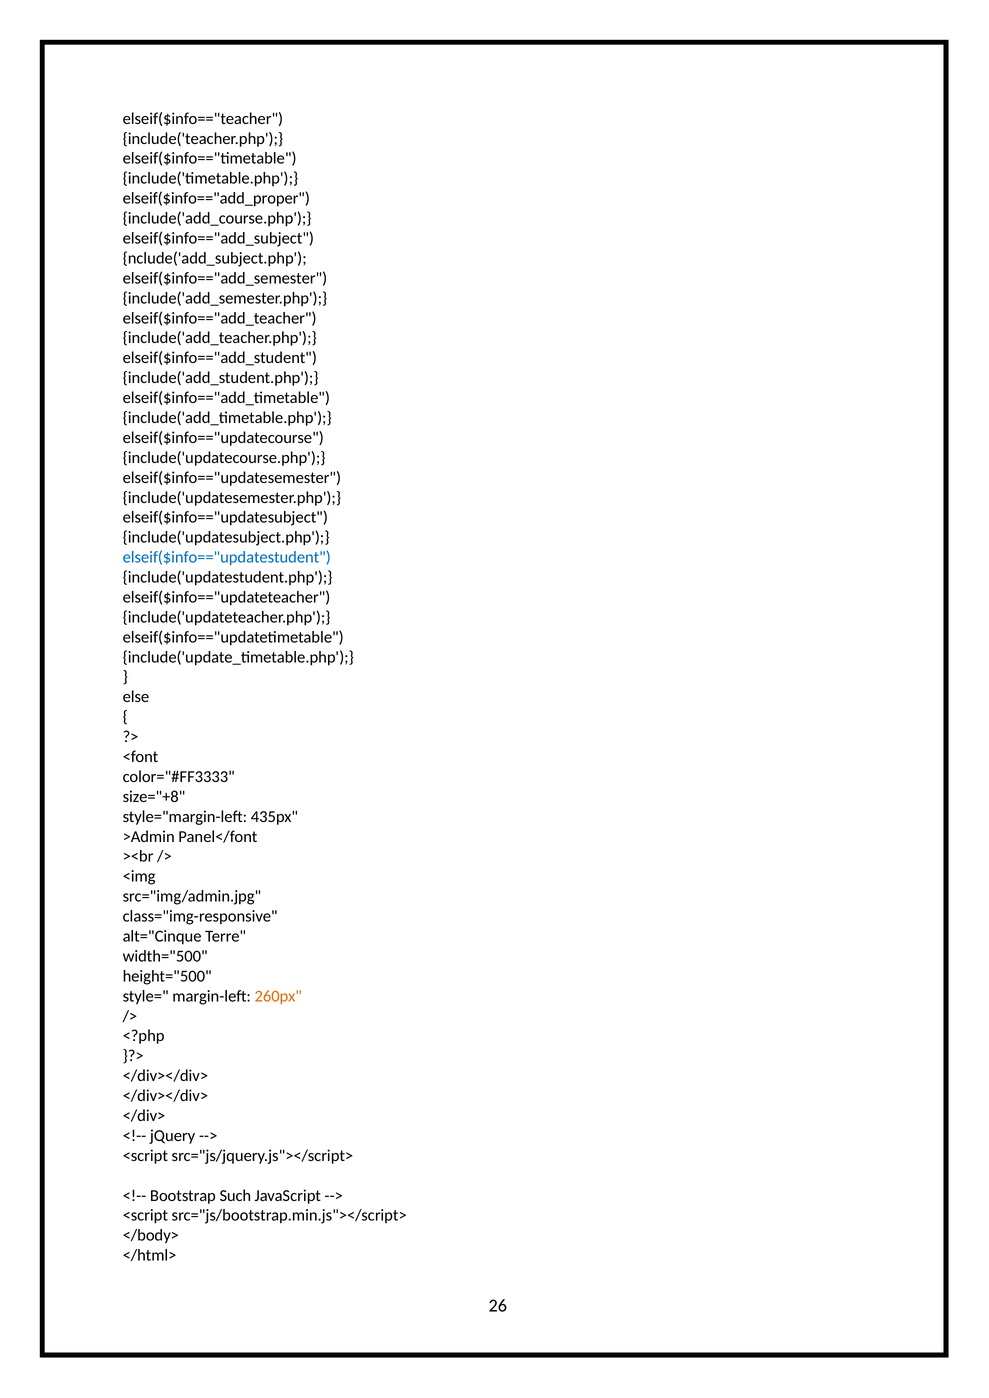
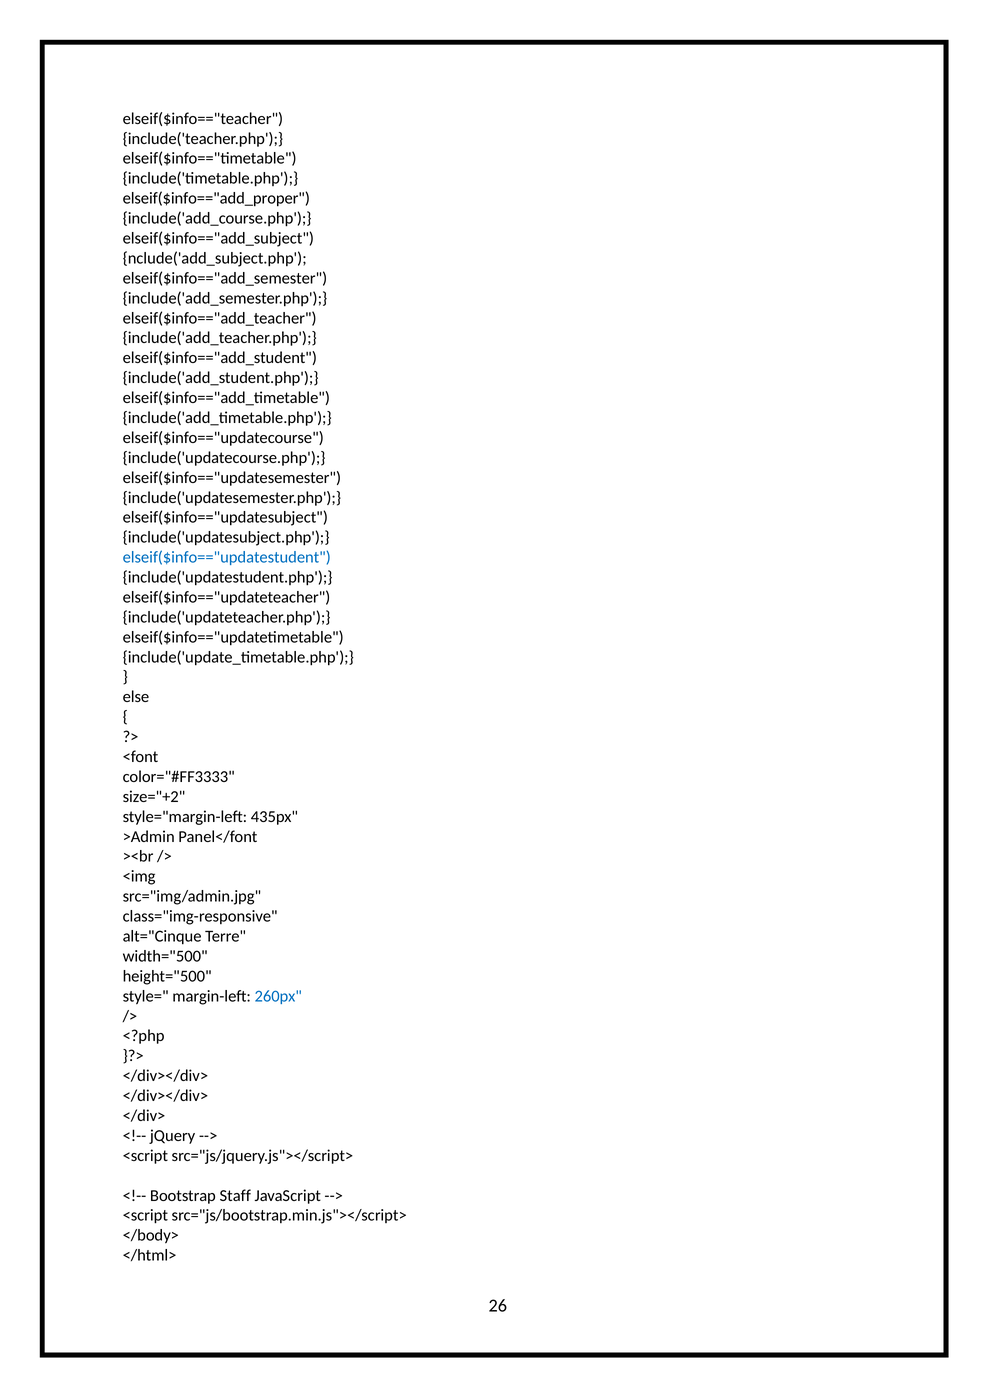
size="+8: size="+8 -> size="+2 (154, 797)
260px colour: orange -> blue (278, 996)
Such: Such -> Staff (235, 1196)
